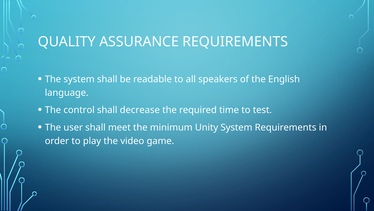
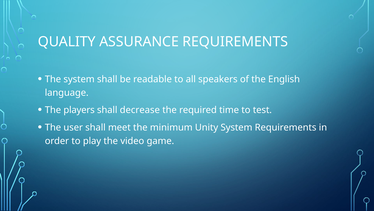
control: control -> players (79, 110)
